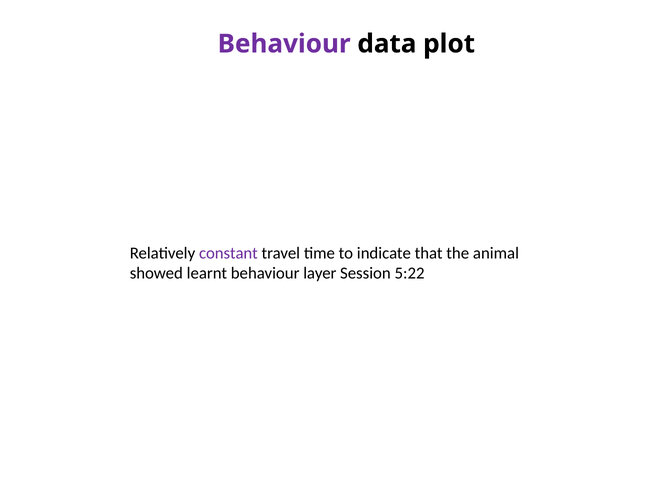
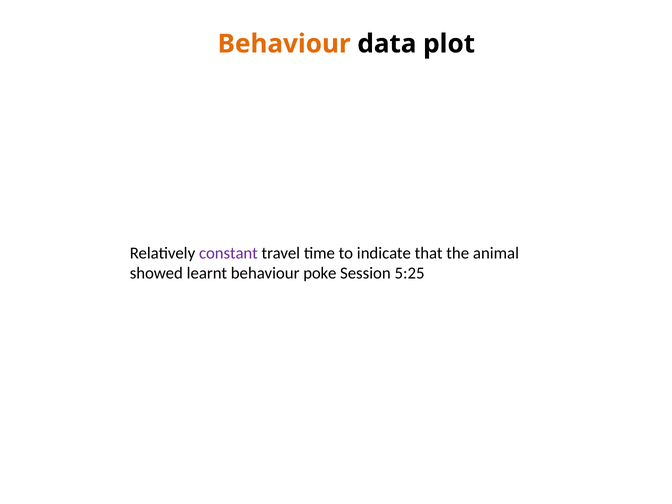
Behaviour colour: purple -> orange (284, 44)
layer: layer -> poke (320, 273)
5:22: 5:22 -> 5:25 (410, 273)
